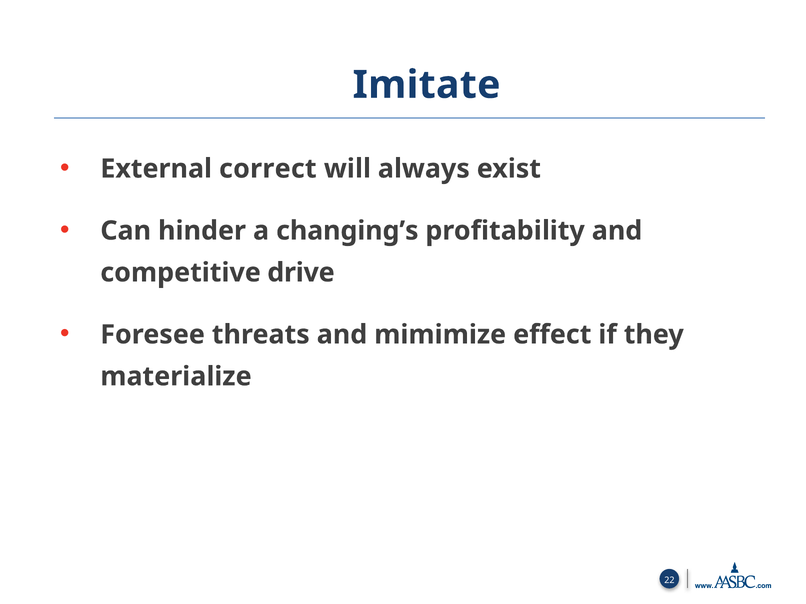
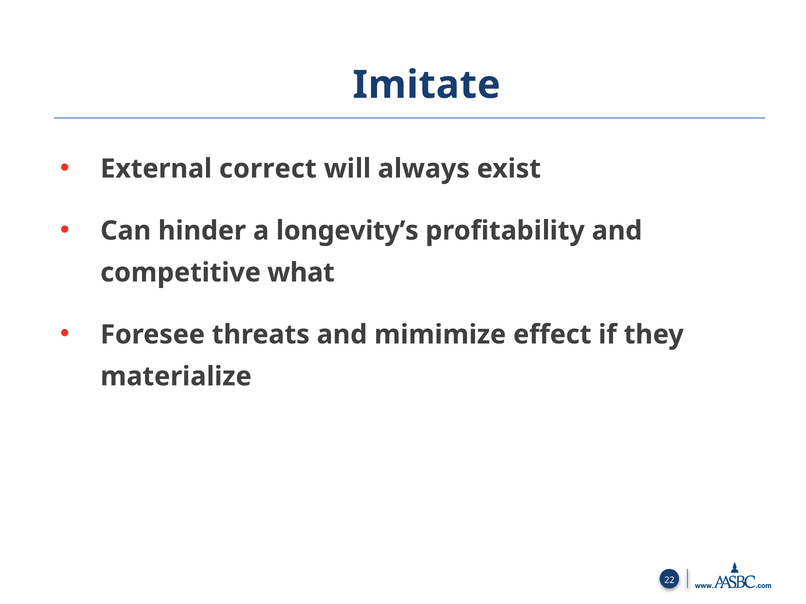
changing’s: changing’s -> longevity’s (347, 231)
drive: drive -> what (301, 273)
